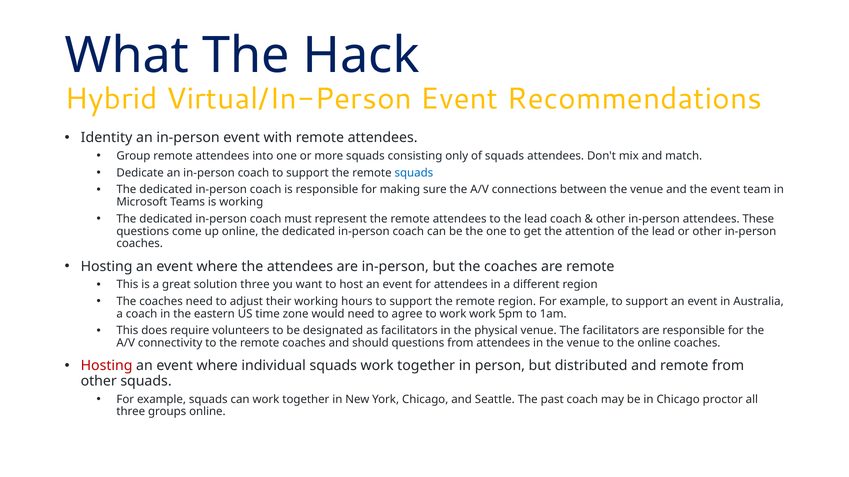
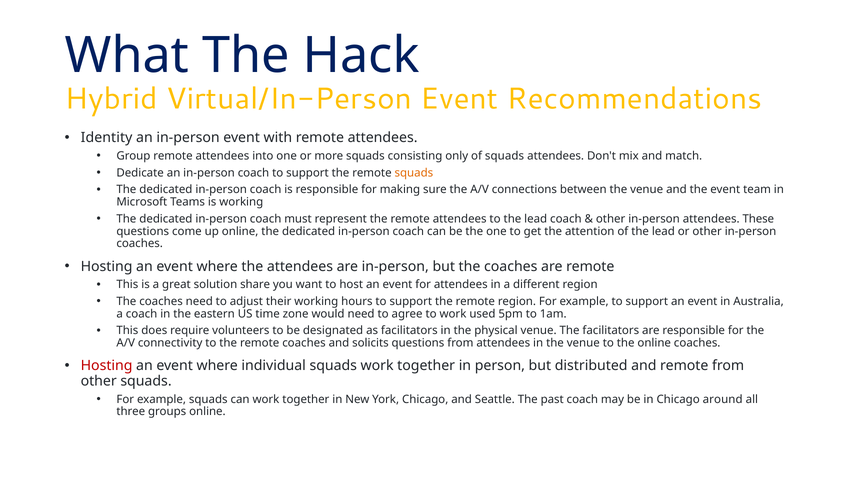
squads colour: blue -> orange (414, 173)
solution three: three -> share (255, 285)
work work: work -> used (482, 314)
should: should -> solicits (370, 344)
proctor: proctor -> around (723, 400)
